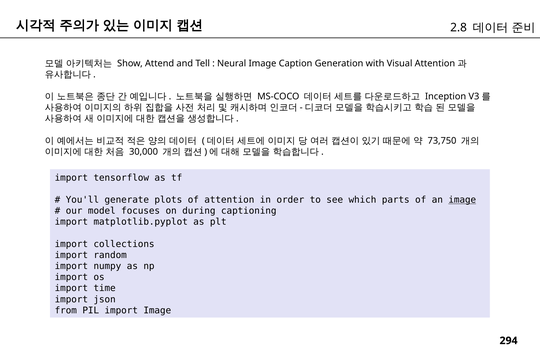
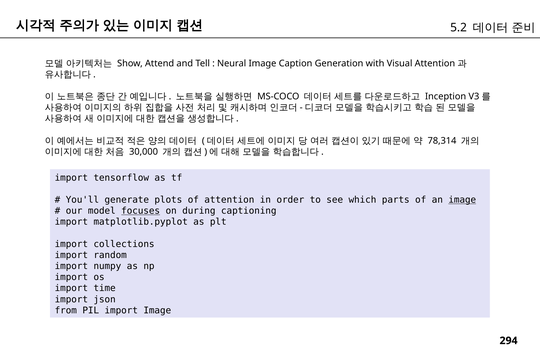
2.8: 2.8 -> 5.2 (459, 28)
73,750: 73,750 -> 78,314 (442, 141)
focuses underline: none -> present (141, 211)
